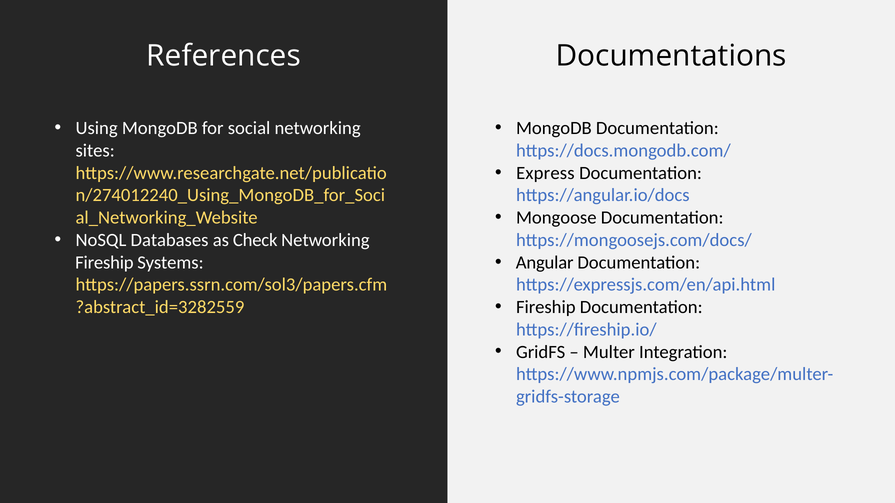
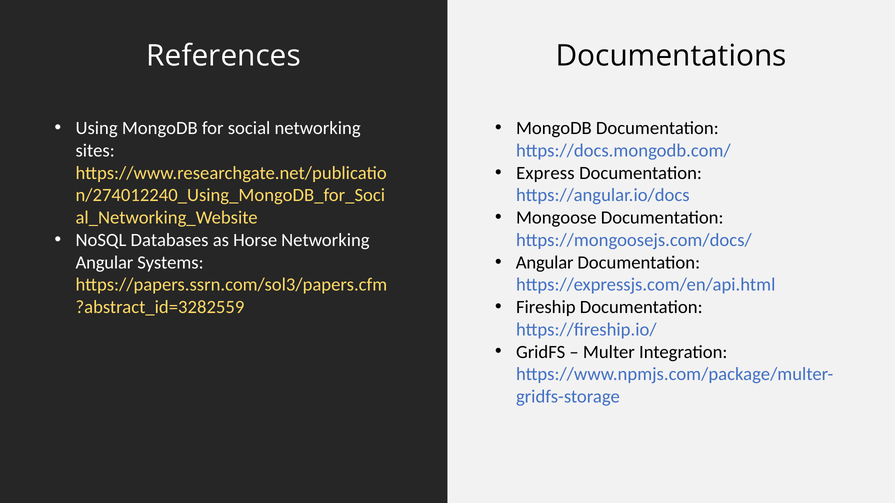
Check: Check -> Horse (255, 240)
Fireship: Fireship -> Angular (104, 263)
